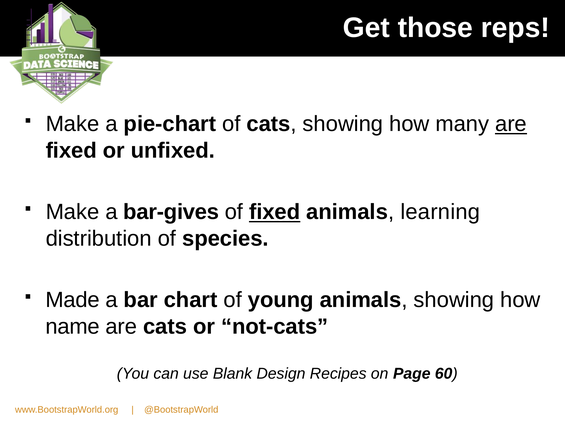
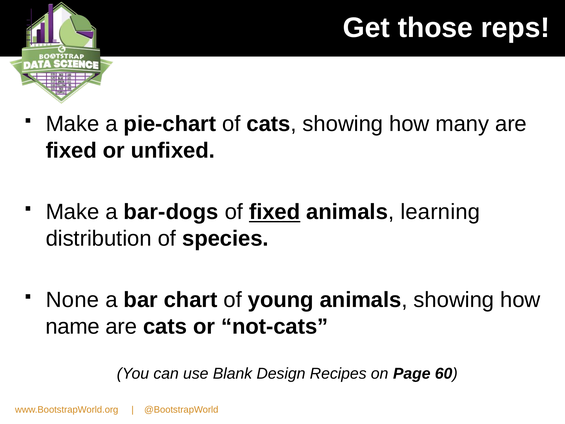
are underline: present -> none (511, 124)
bar-gives: bar-gives -> bar-dogs (171, 212)
Made: Made -> None (72, 300)
